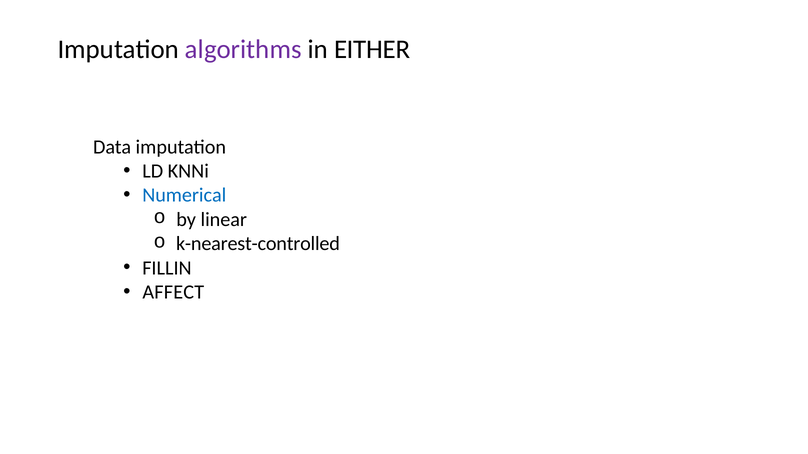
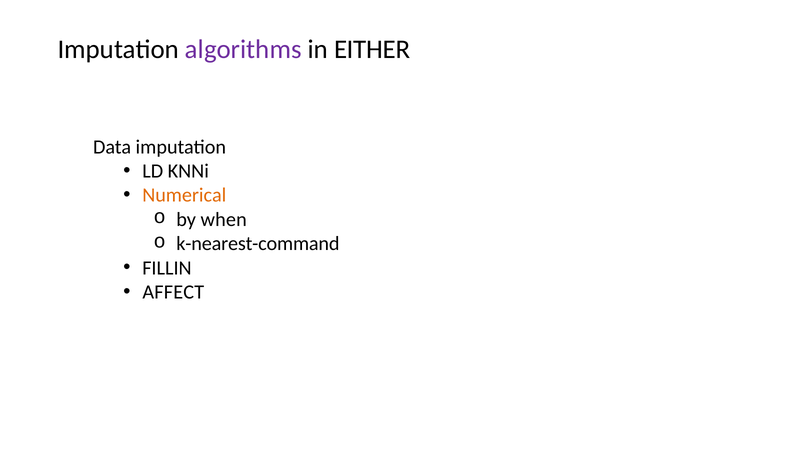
Numerical colour: blue -> orange (184, 195)
linear: linear -> when (224, 220)
k-nearest-controlled: k-nearest-controlled -> k-nearest-command (258, 244)
